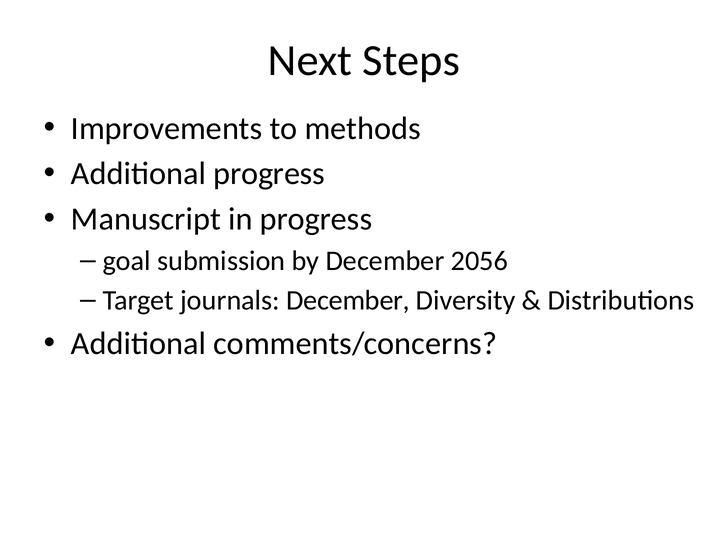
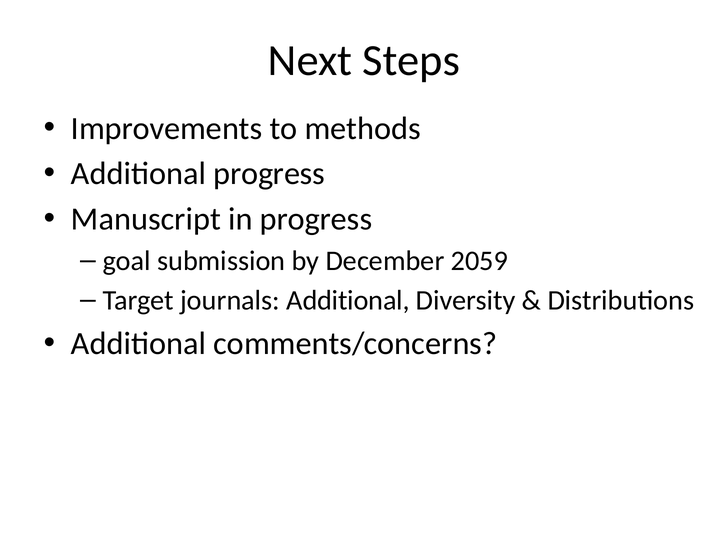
2056: 2056 -> 2059 (479, 261)
journals December: December -> Additional (348, 301)
